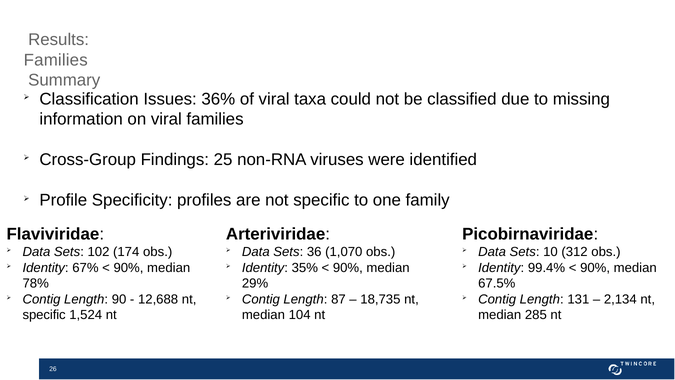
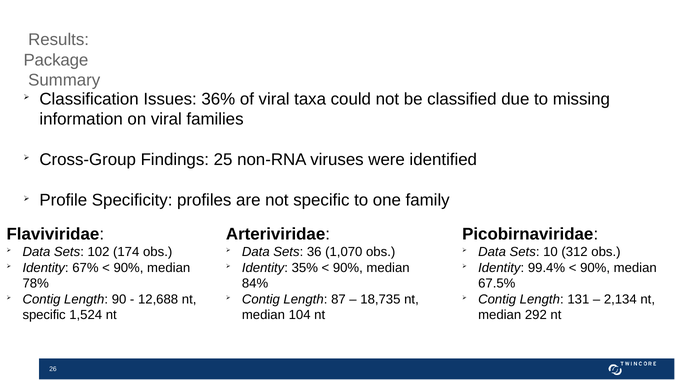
Families: Families -> Package (56, 60)
29%: 29% -> 84% (255, 283)
285: 285 -> 292 (536, 315)
